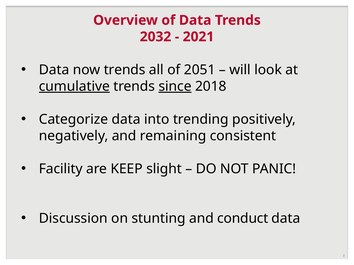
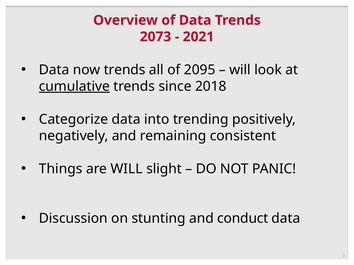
2032: 2032 -> 2073 (156, 37)
2051: 2051 -> 2095 (200, 70)
since underline: present -> none (175, 86)
Facility: Facility -> Things (61, 169)
are KEEP: KEEP -> WILL (127, 169)
